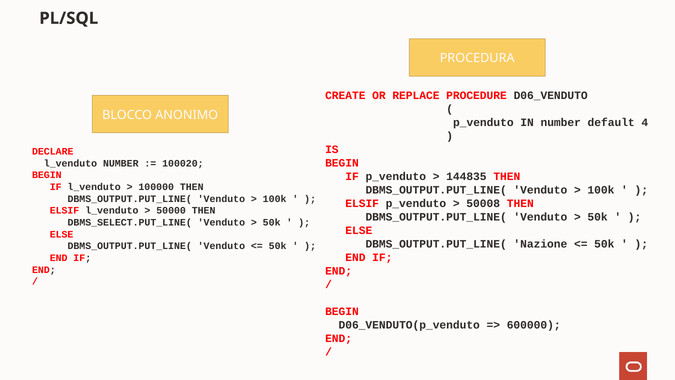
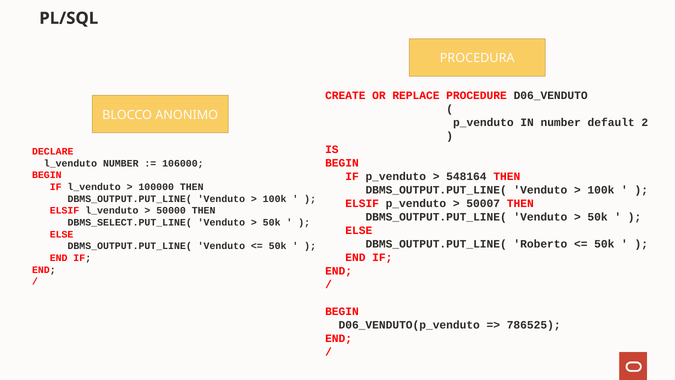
4: 4 -> 2 (645, 122)
100020: 100020 -> 106000 (183, 163)
144835: 144835 -> 548164 (466, 176)
50008: 50008 -> 50007 (483, 203)
Nazione: Nazione -> Roberto (540, 244)
600000: 600000 -> 786525 (534, 325)
